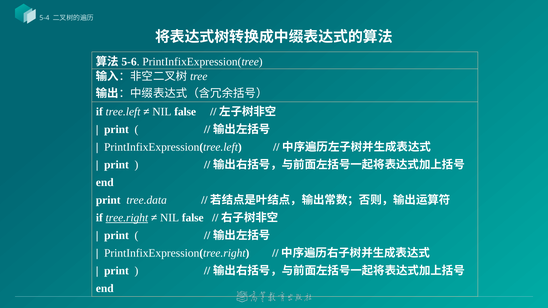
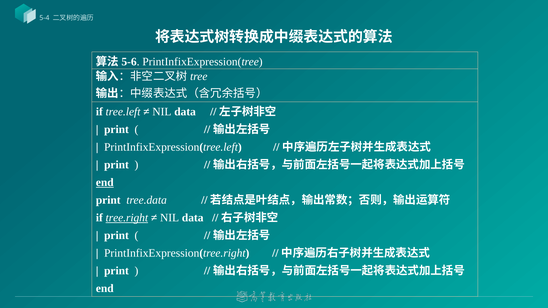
false: false -> data (185, 112)
end underline: none -> present (105, 183)
false: false -> data (193, 218)
